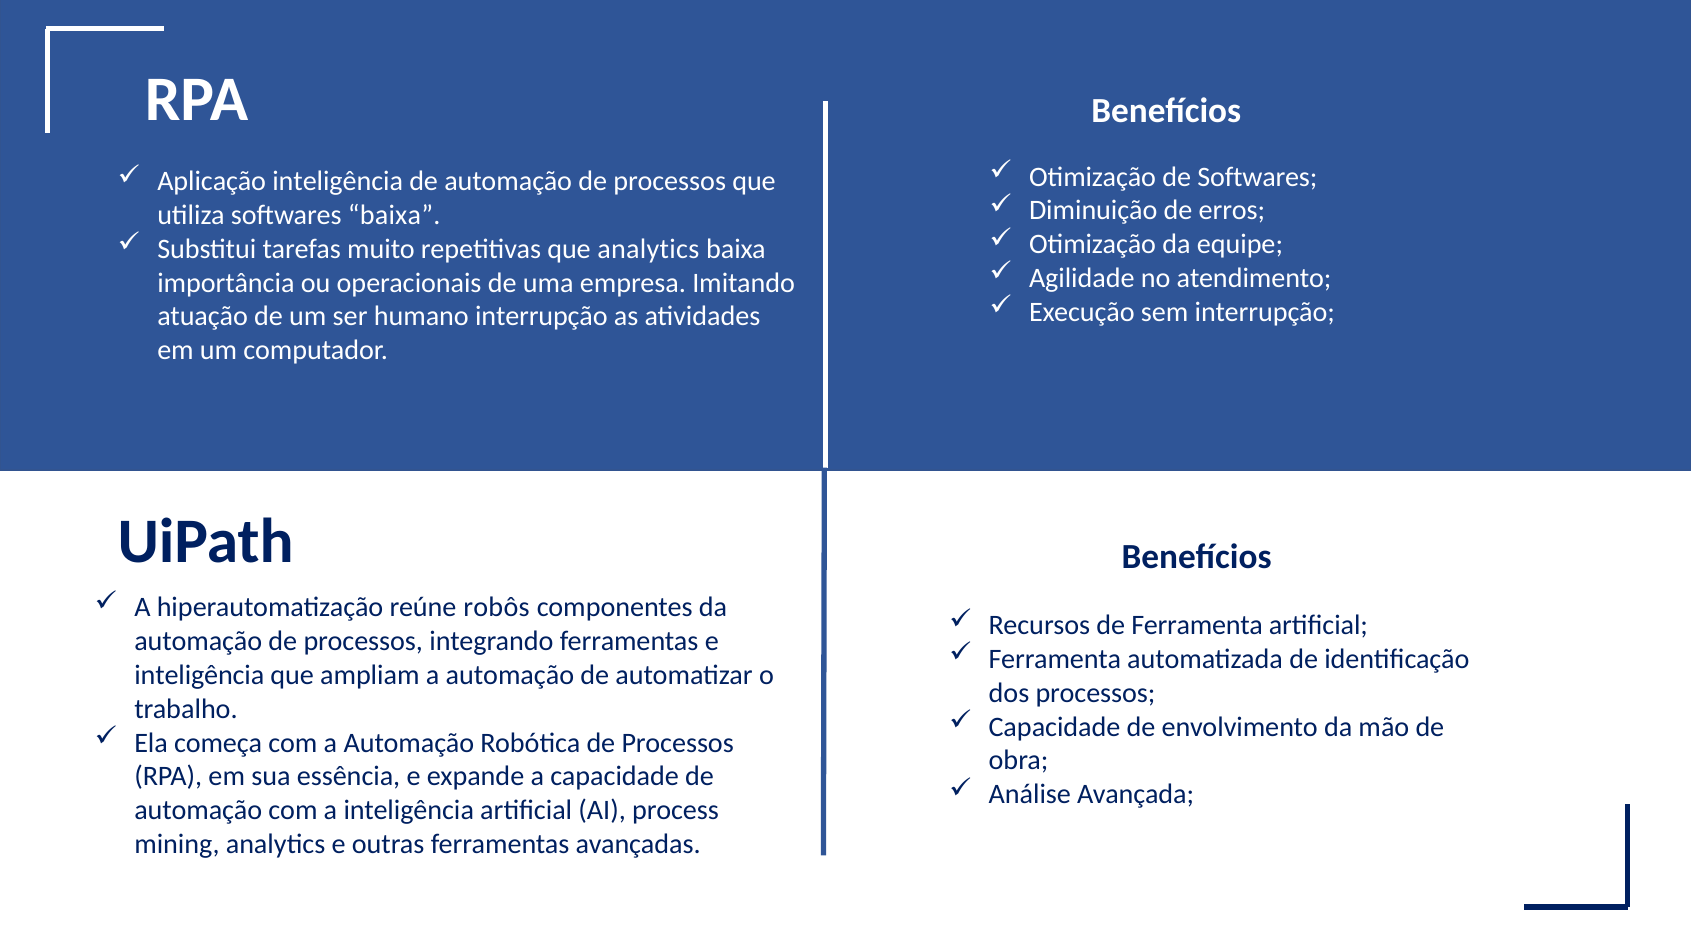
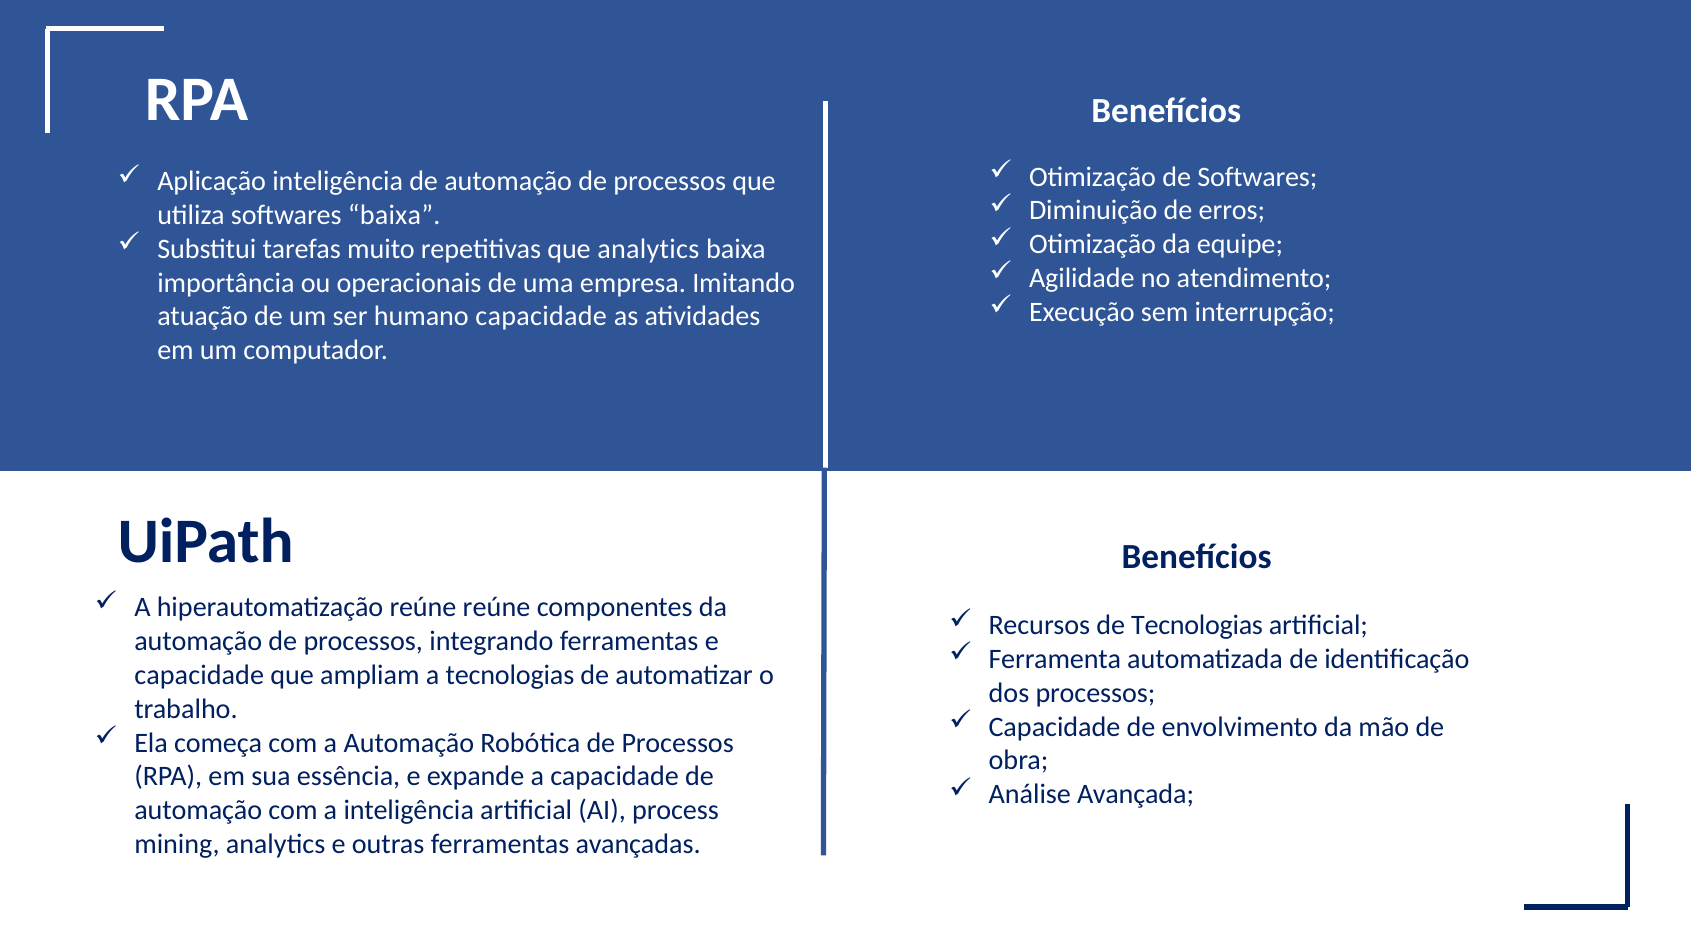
humano interrupção: interrupção -> capacidade (541, 317)
reúne robôs: robôs -> reúne (497, 608)
de Ferramenta: Ferramenta -> Tecnologias (1197, 626)
inteligência: inteligência -> capacidade (199, 675)
ampliam a automação: automação -> tecnologias (510, 675)
